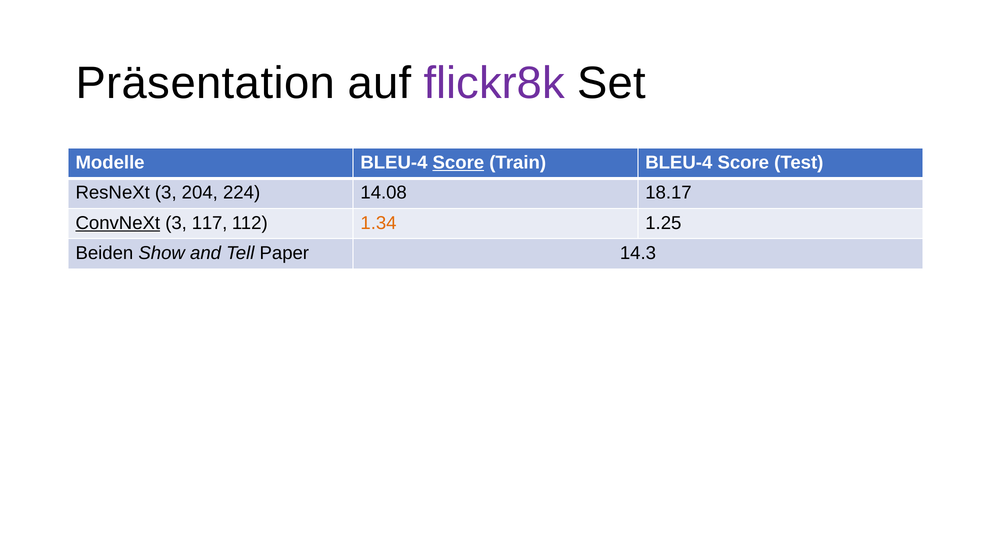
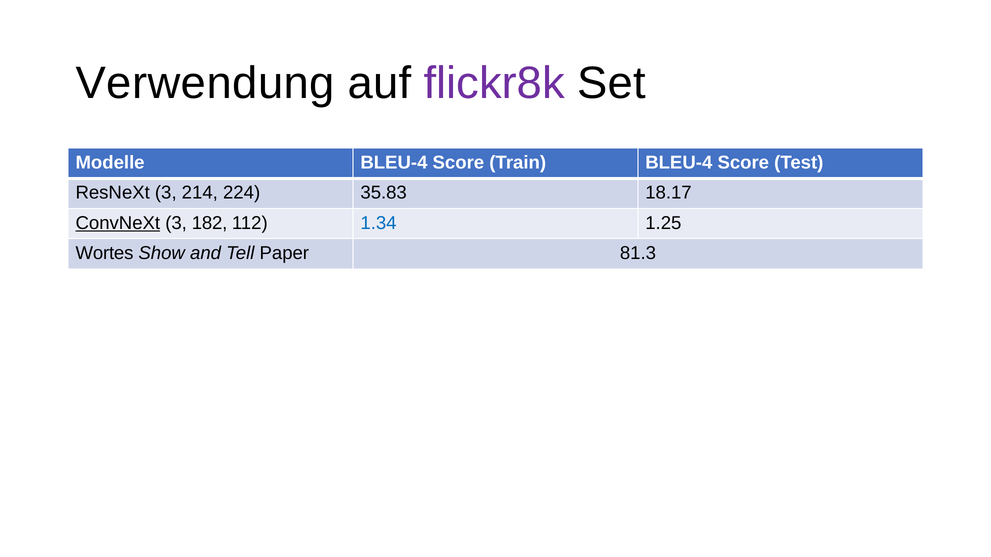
Präsentation: Präsentation -> Verwendung (205, 83)
Score underline: present -> none (458, 163)
204: 204 -> 214 (200, 193)
14.08: 14.08 -> 35.83 (384, 193)
117: 117 -> 182 (210, 223)
1.34 colour: orange -> blue (378, 223)
Beiden: Beiden -> Wortes (104, 253)
14.3: 14.3 -> 81.3 (638, 253)
